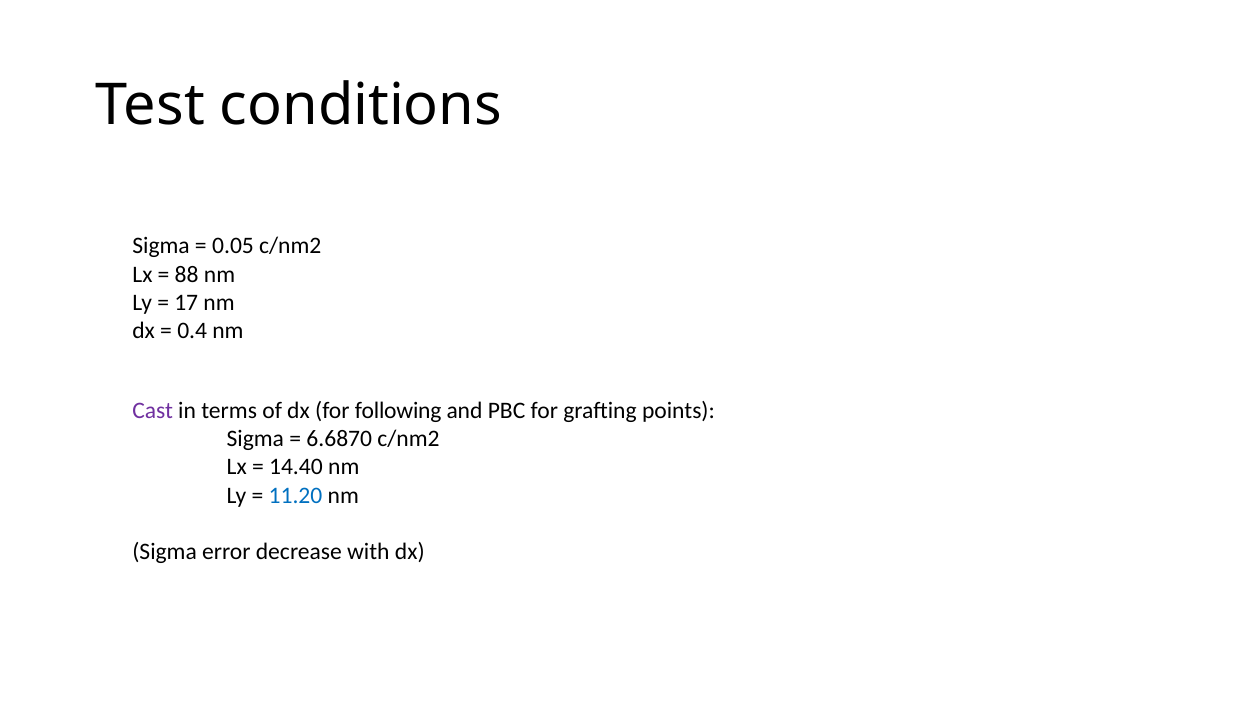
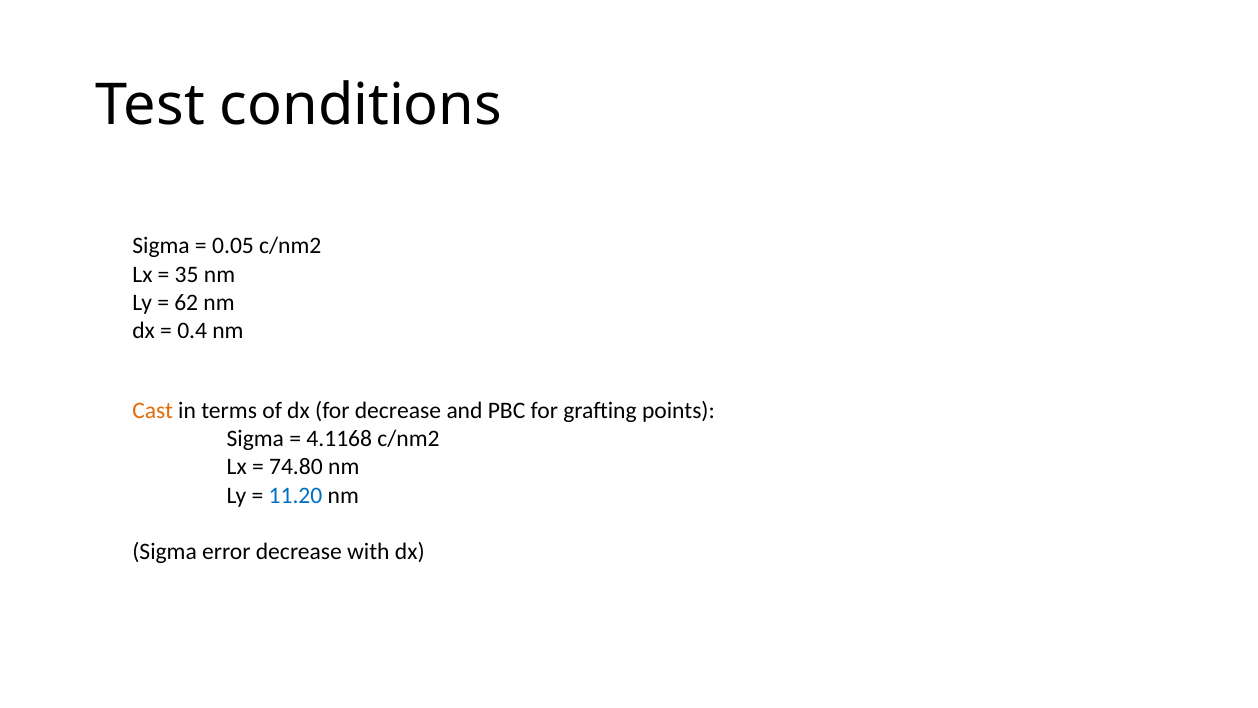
88: 88 -> 35 (187, 274)
17: 17 -> 62 (186, 303)
Cast colour: purple -> orange (153, 410)
for following: following -> decrease (398, 410)
6.6870: 6.6870 -> 4.1168 (339, 438)
14.40: 14.40 -> 74.80 (296, 467)
